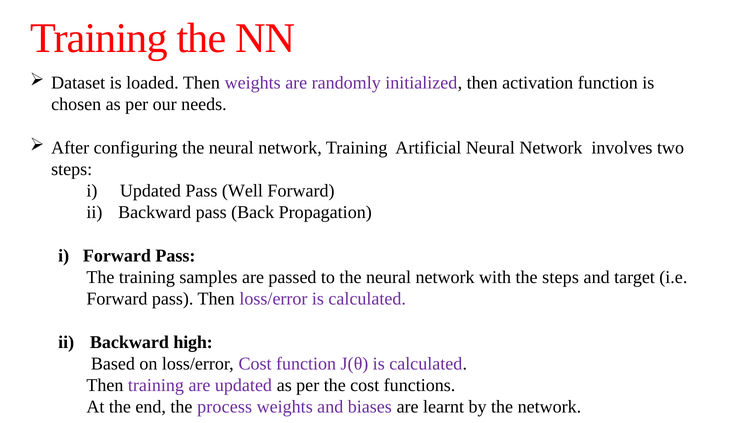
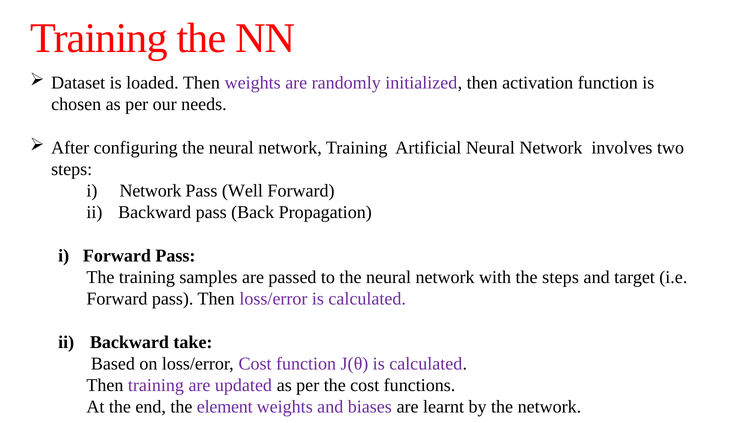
i Updated: Updated -> Network (151, 191)
high: high -> take (193, 342)
process: process -> element (225, 407)
